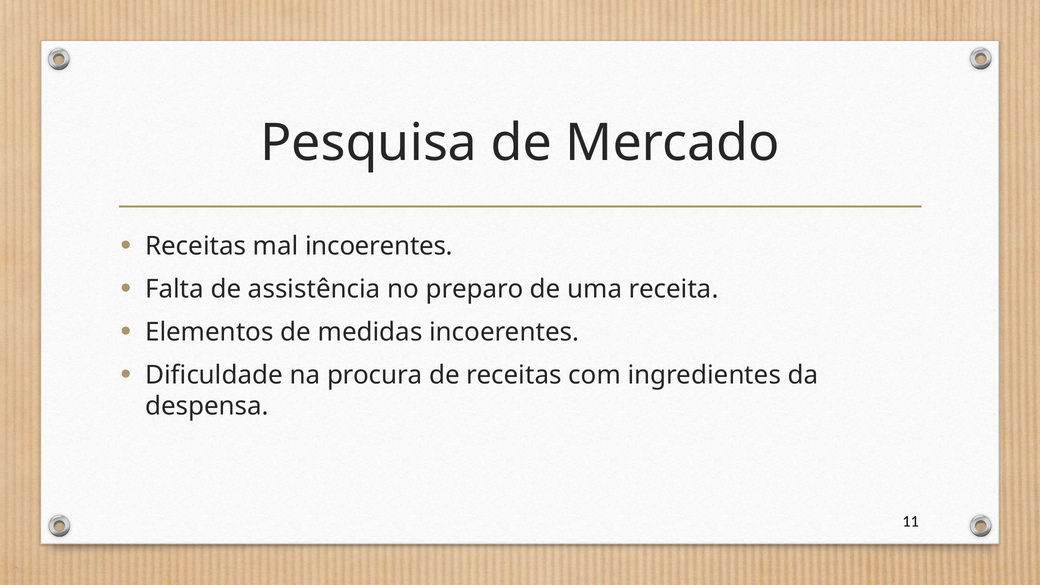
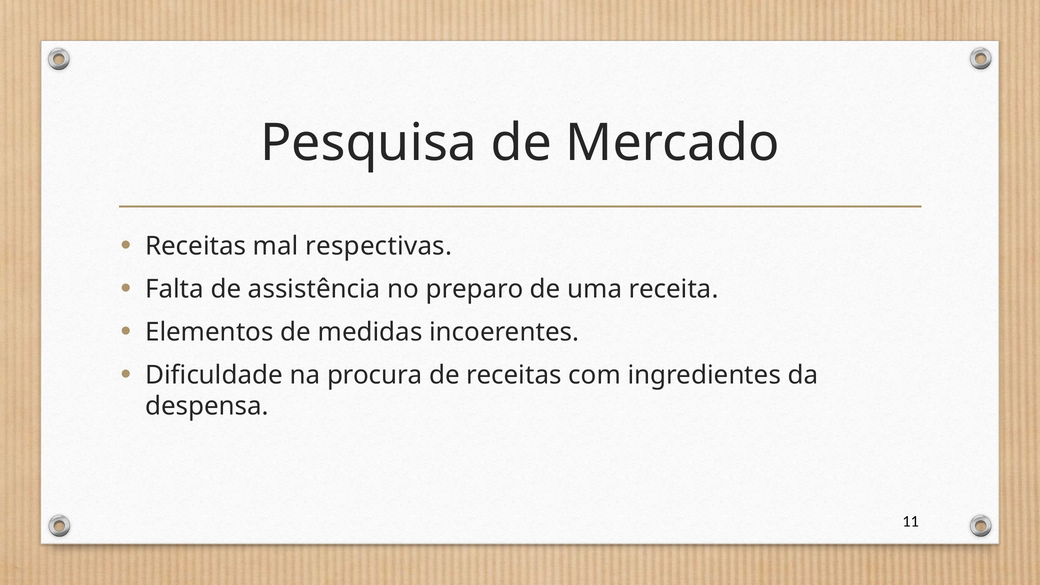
mal incoerentes: incoerentes -> respectivas (379, 246)
